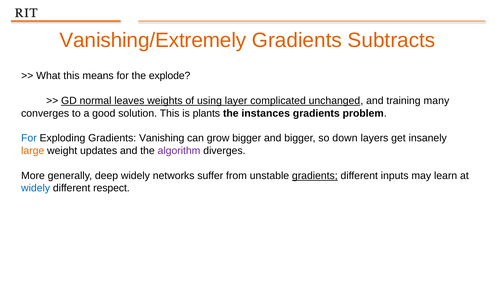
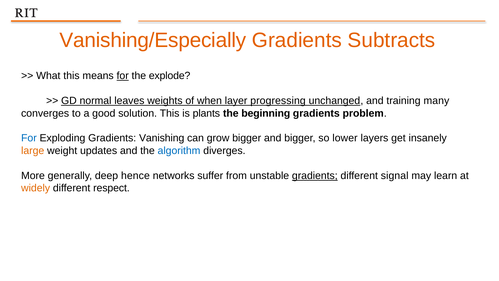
Vanishing/Extremely: Vanishing/Extremely -> Vanishing/Especially (153, 40)
for underline: none -> present (123, 76)
using: using -> when (209, 101)
complicated: complicated -> progressing (278, 101)
instances: instances -> beginning (266, 113)
down: down -> lower (345, 138)
algorithm colour: purple -> blue (179, 151)
deep widely: widely -> hence (135, 176)
inputs: inputs -> signal (395, 176)
widely colour: blue -> orange (36, 188)
